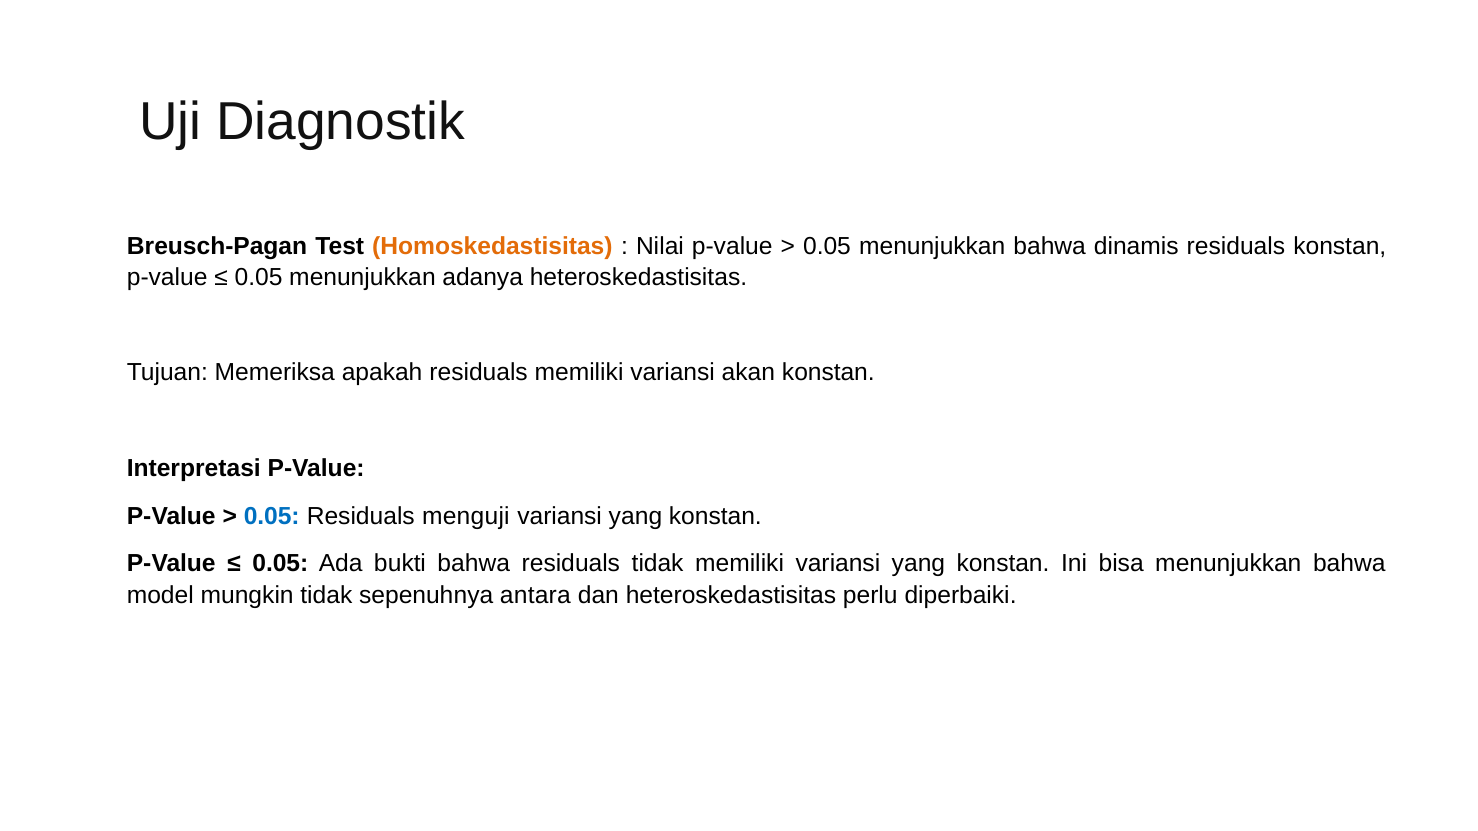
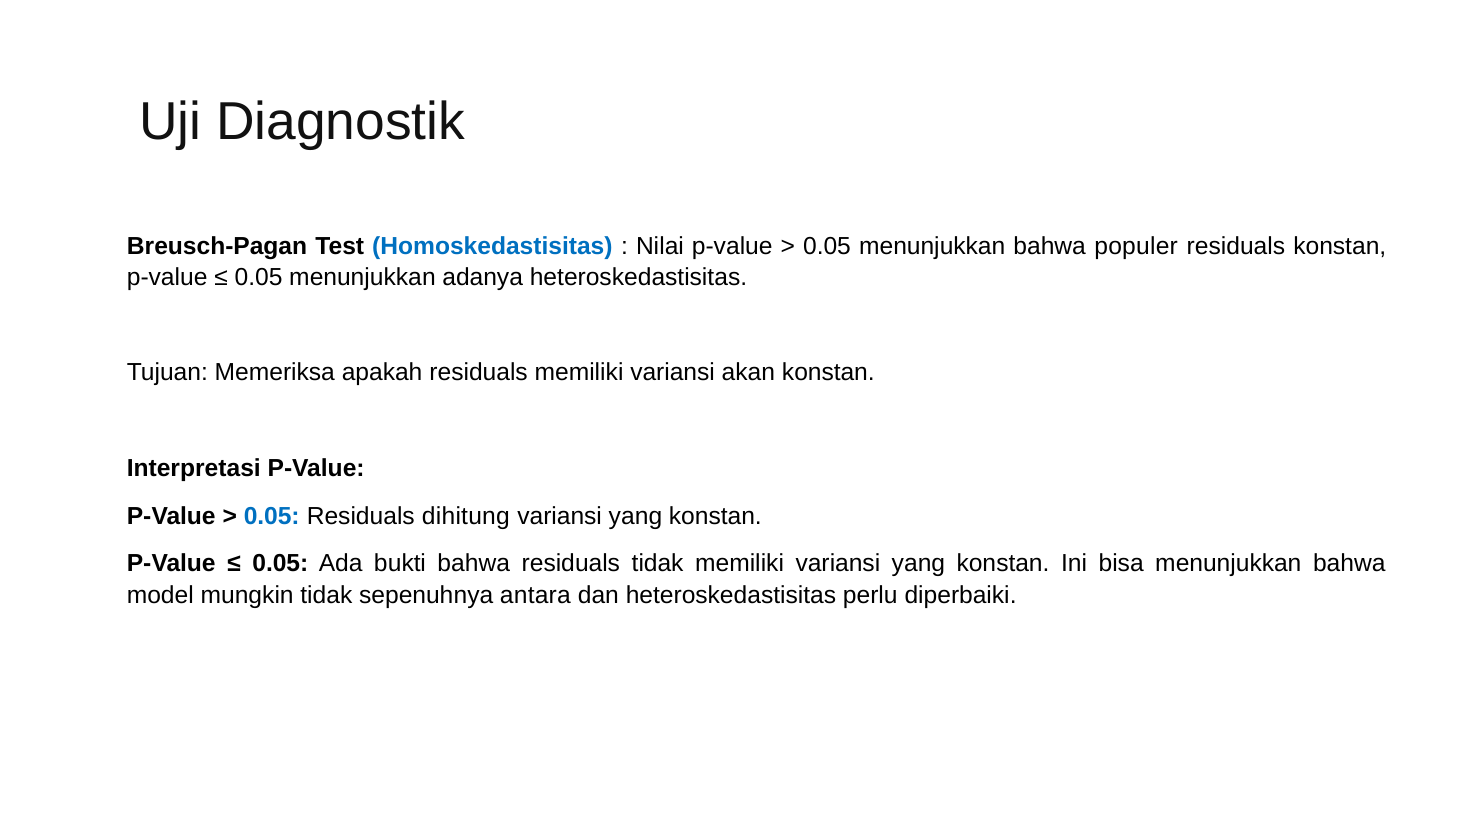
Homoskedastisitas colour: orange -> blue (492, 246)
dinamis: dinamis -> populer (1136, 246)
menguji: menguji -> dihitung (466, 516)
